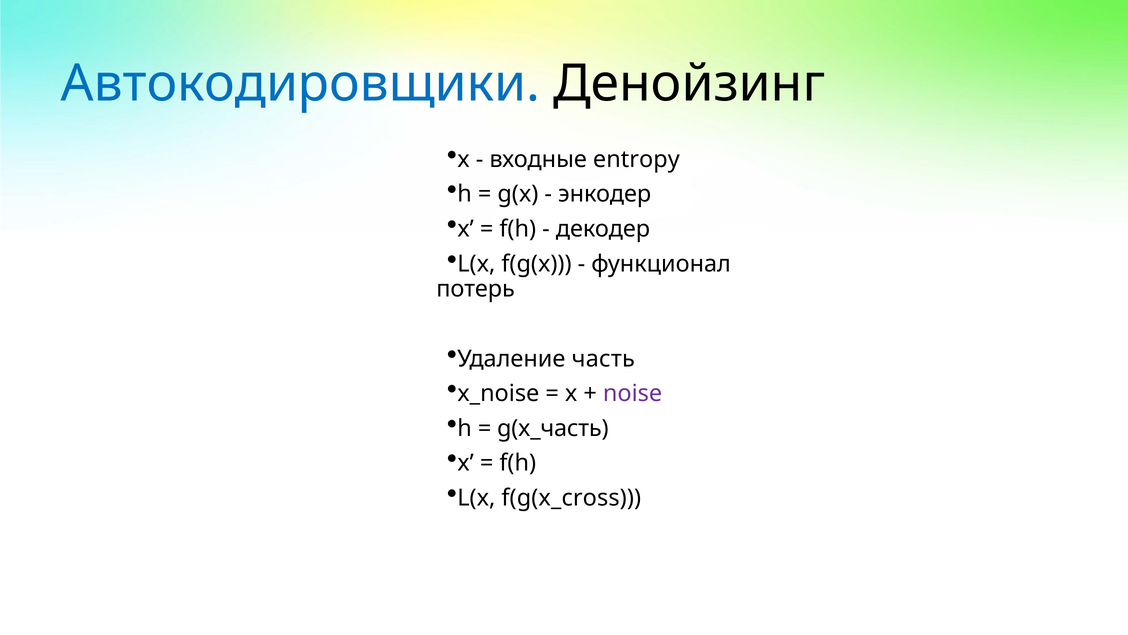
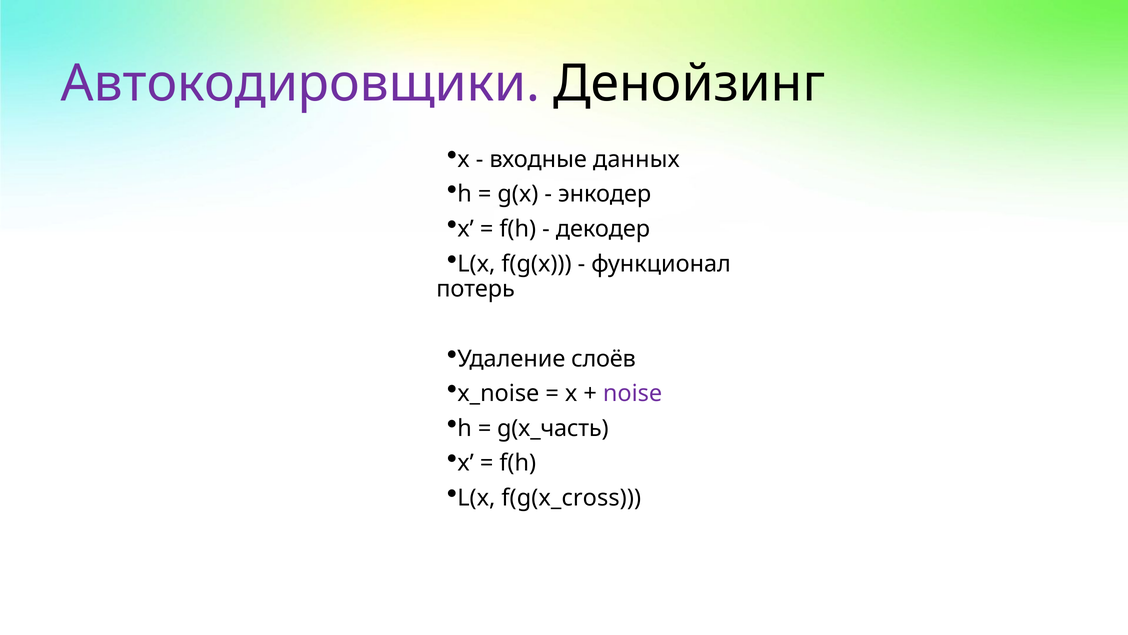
Автокодировщики colour: blue -> purple (300, 84)
entropy: entropy -> данных (636, 159)
часть: часть -> слоёв (604, 359)
